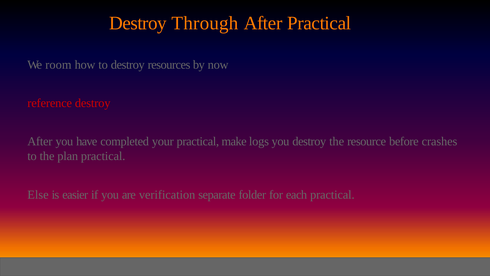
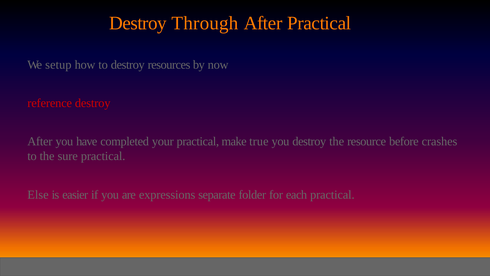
room: room -> setup (58, 65)
logs: logs -> true (259, 141)
plan: plan -> sure (68, 156)
verification: verification -> expressions (167, 194)
